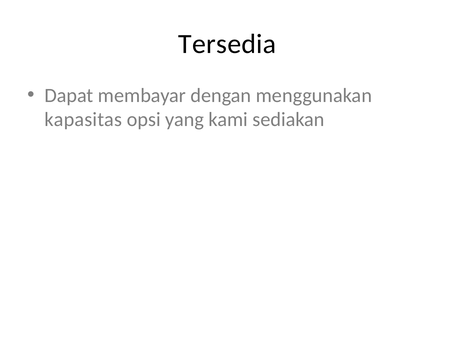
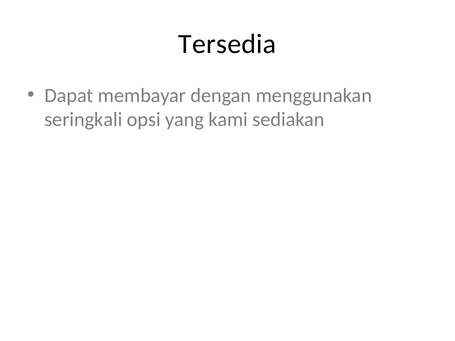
kapasitas: kapasitas -> seringkali (83, 120)
